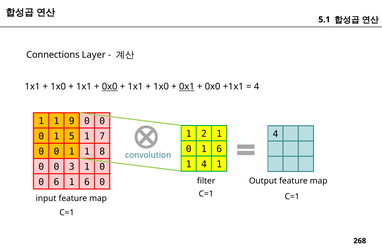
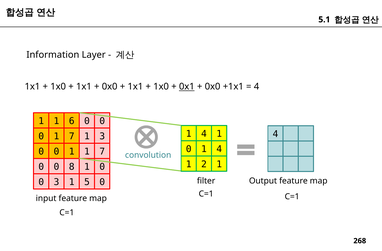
Connections: Connections -> Information (53, 55)
0x0 underline: present -> none (110, 87)
9: 9 -> 6 (72, 121)
2: 2 -> 4 (204, 134)
0 1 5: 5 -> 7 (72, 136)
1 7: 7 -> 3 (102, 136)
0 1 6: 6 -> 4 (219, 149)
1 1 8: 8 -> 7 (102, 151)
4: 4 -> 2 (204, 164)
3: 3 -> 8 (72, 167)
0 6: 6 -> 3 (56, 182)
6: 6 -> 5 (87, 182)
